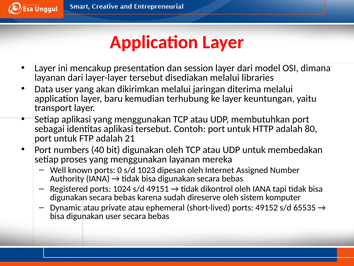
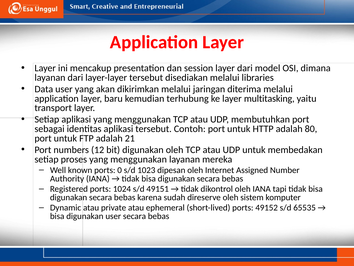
keuntungan: keuntungan -> multitasking (269, 98)
40: 40 -> 12 (98, 150)
